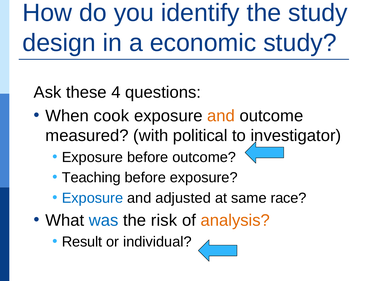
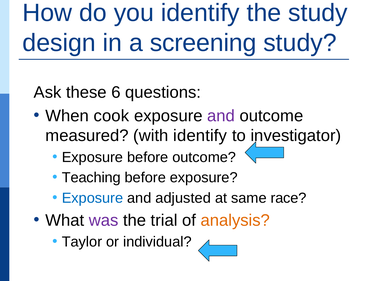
economic: economic -> screening (203, 43)
4: 4 -> 6 (116, 92)
and colour: orange -> purple (221, 116)
with political: political -> identify (200, 136)
was colour: blue -> purple (104, 220)
risk: risk -> trial (164, 220)
Result: Result -> Taylor (82, 241)
